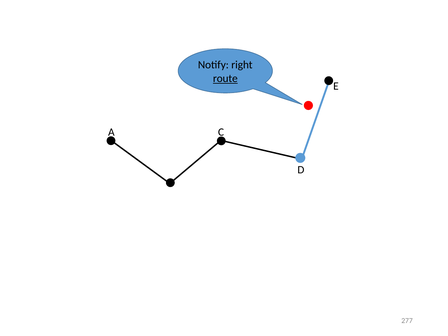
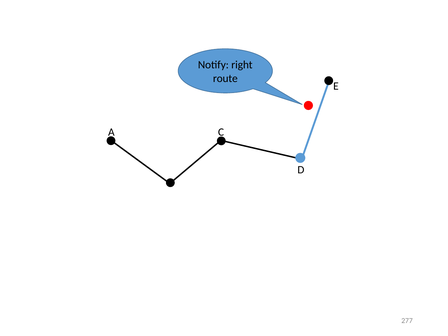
route underline: present -> none (225, 78)
